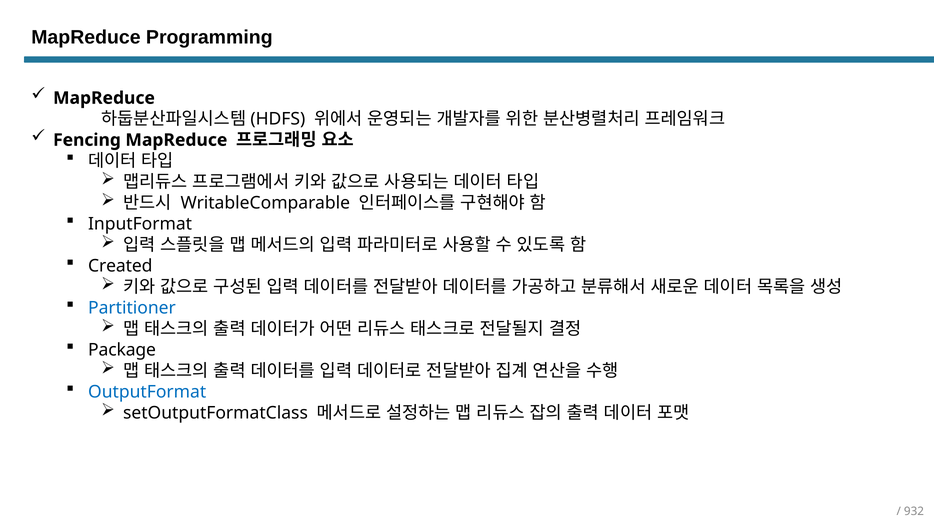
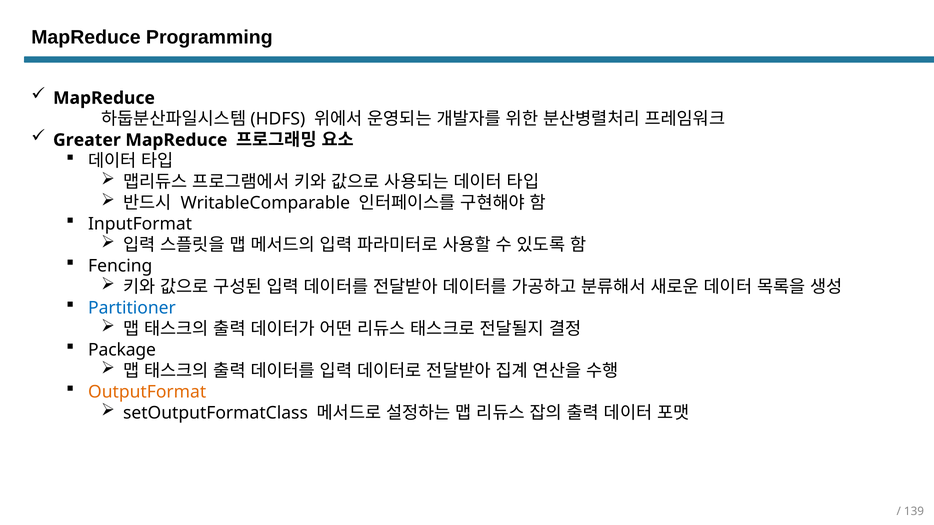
Fencing: Fencing -> Greater (87, 140)
Created: Created -> Fencing (120, 266)
OutputFormat colour: blue -> orange (147, 392)
932: 932 -> 139 (914, 512)
